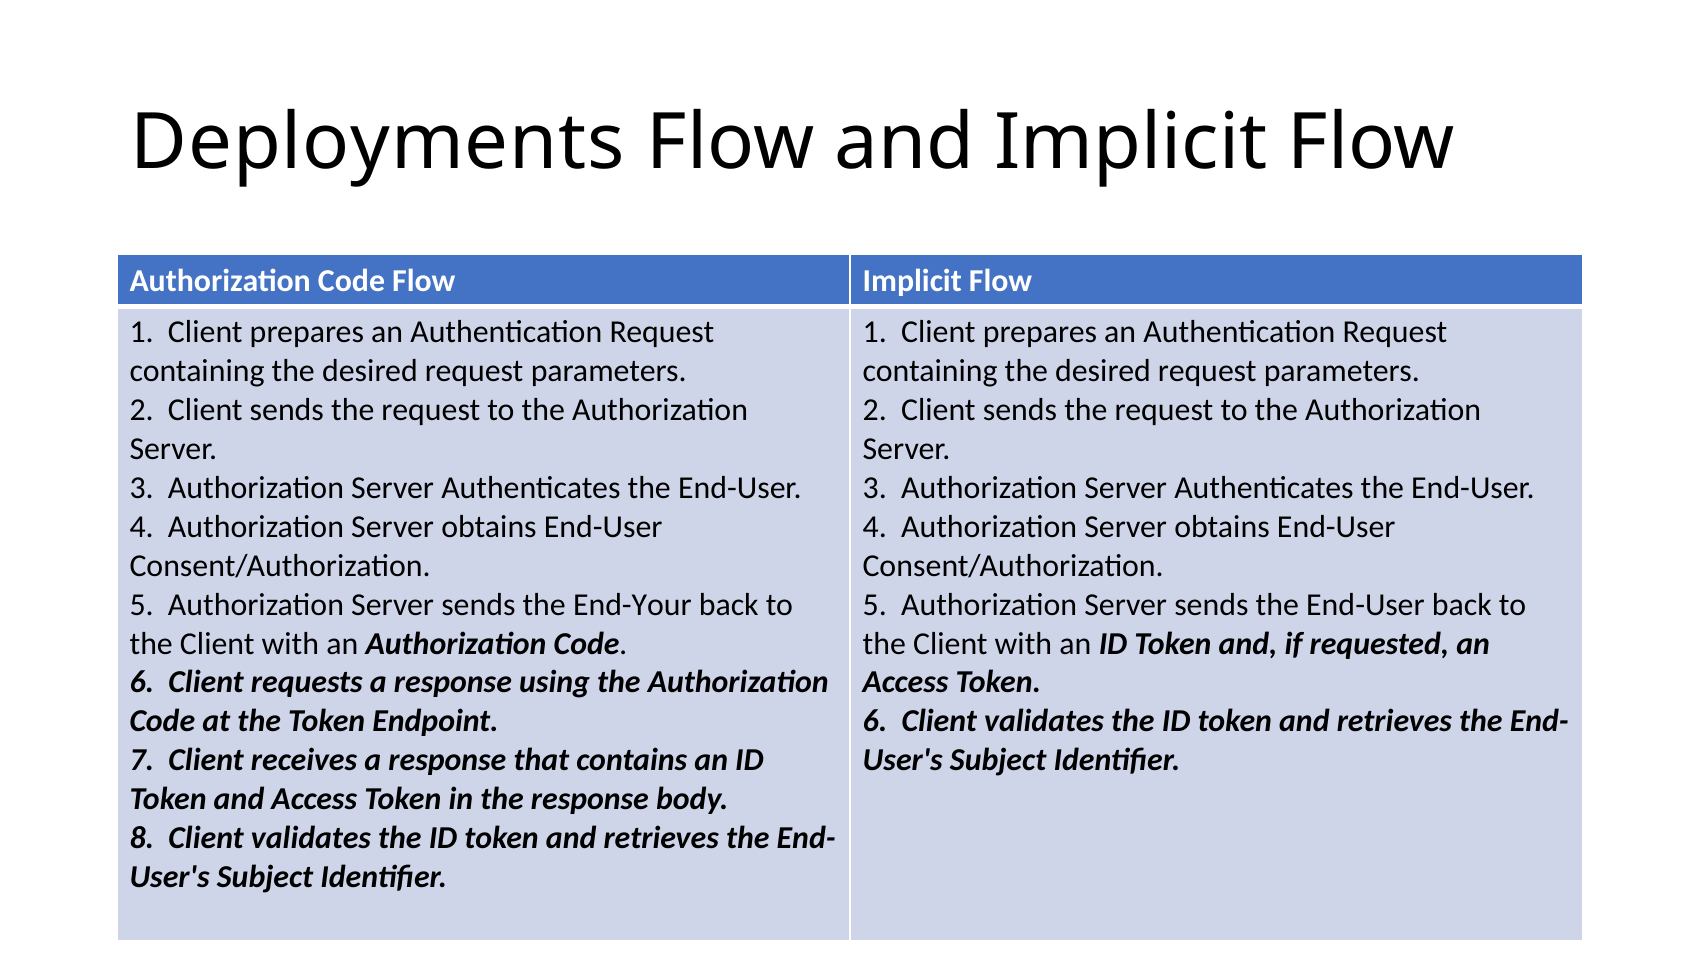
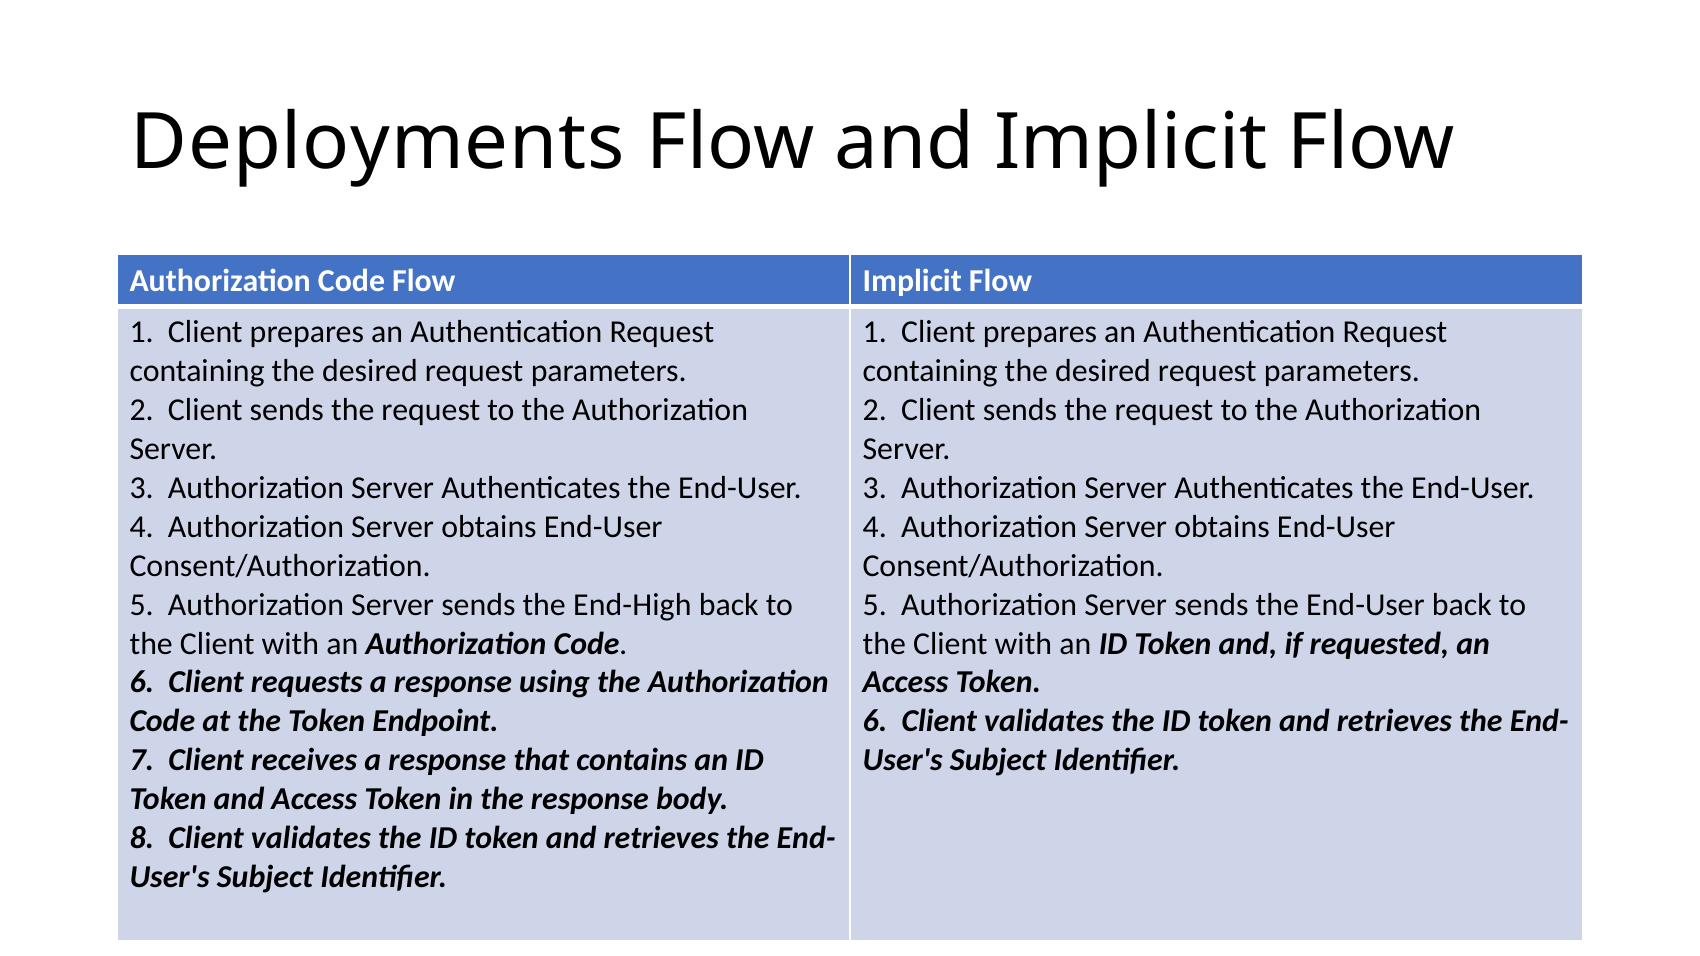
End-Your: End-Your -> End-High (632, 605)
